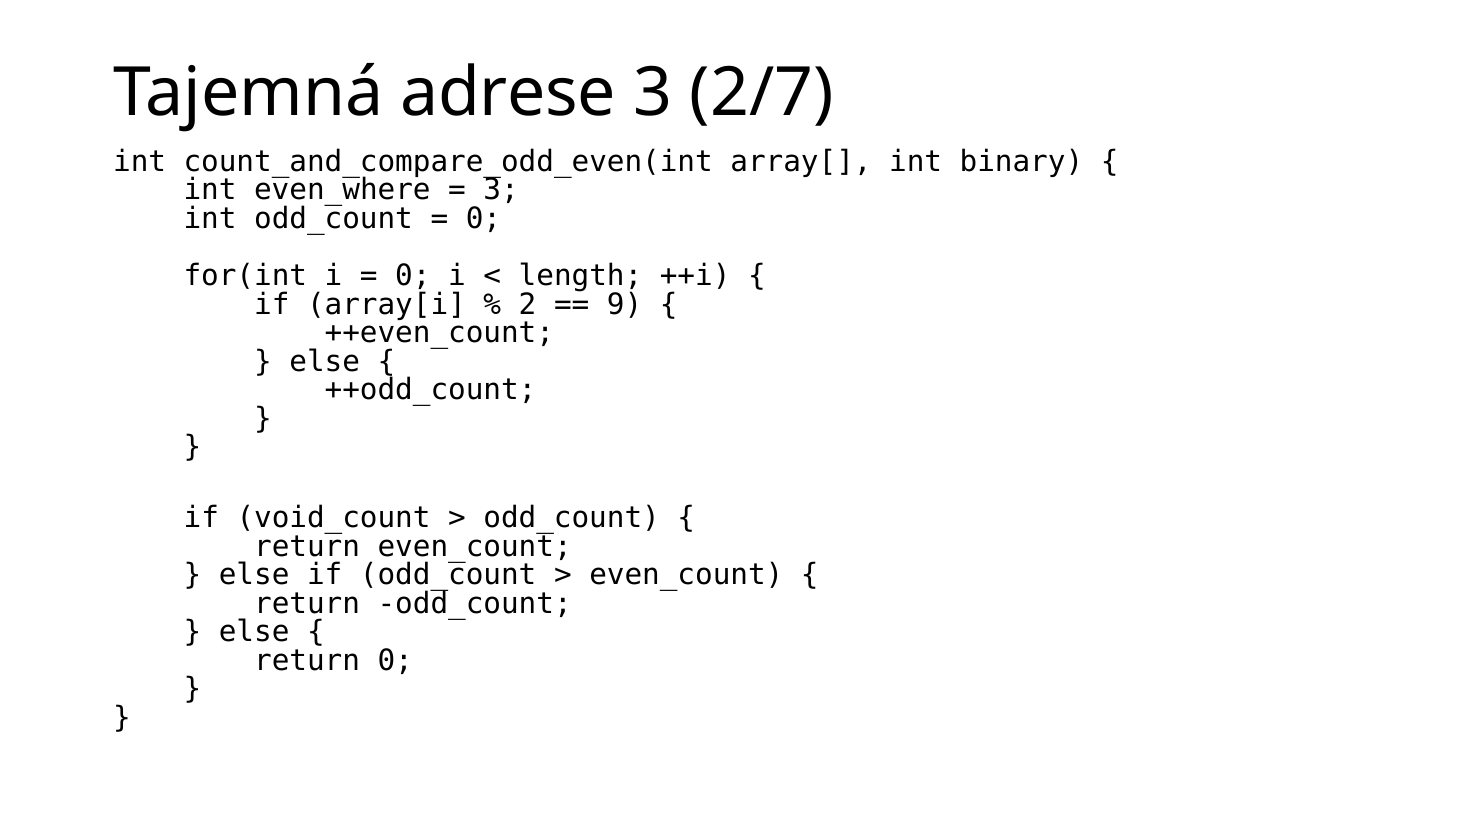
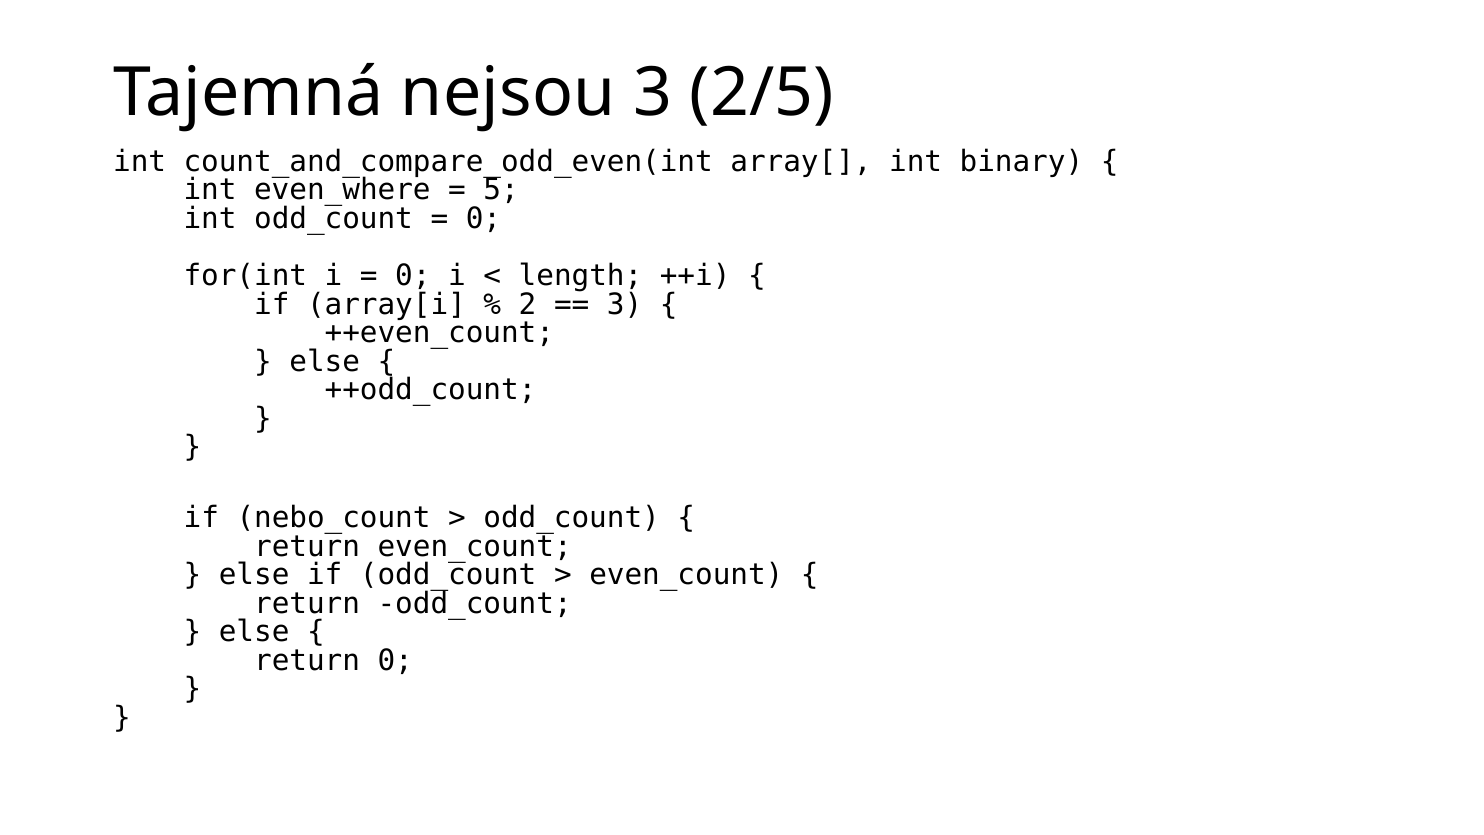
adrese: adrese -> nejsou (508, 93)
2/7: 2/7 -> 2/5 (762, 93)
3: 3 -> 5 (501, 190)
9: 9 -> 3 (625, 304)
void_count: void_count -> nebo_count (334, 518)
